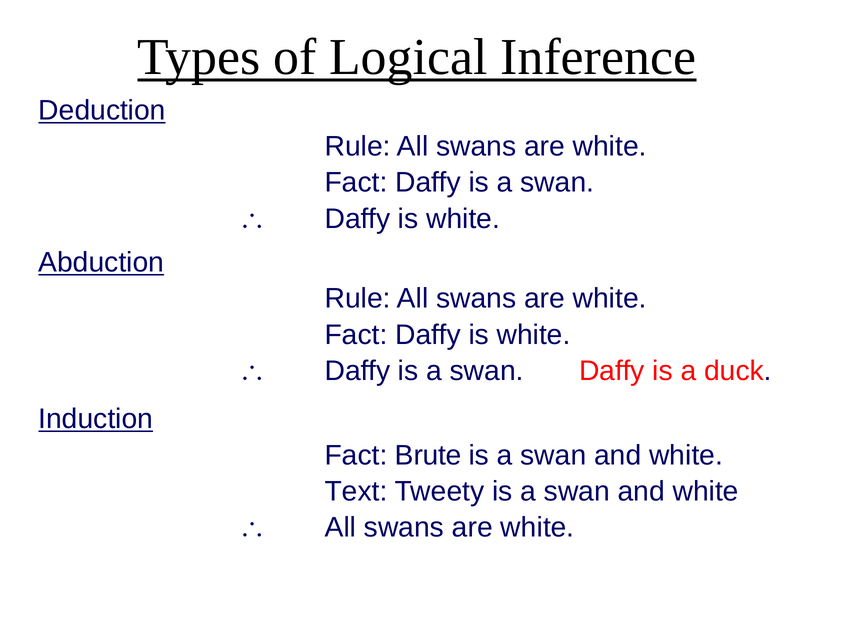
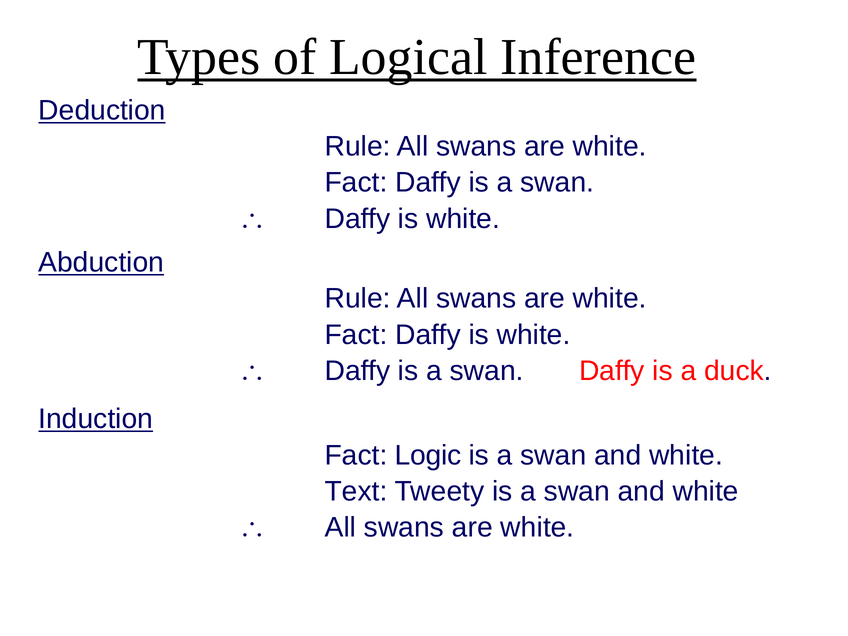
Brute: Brute -> Logic (428, 455)
